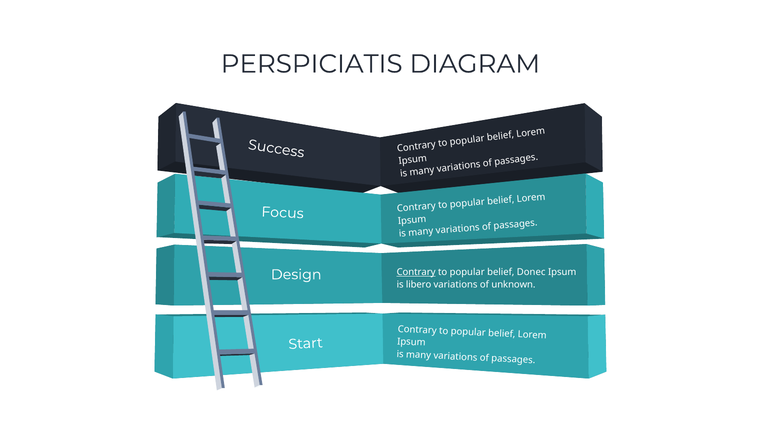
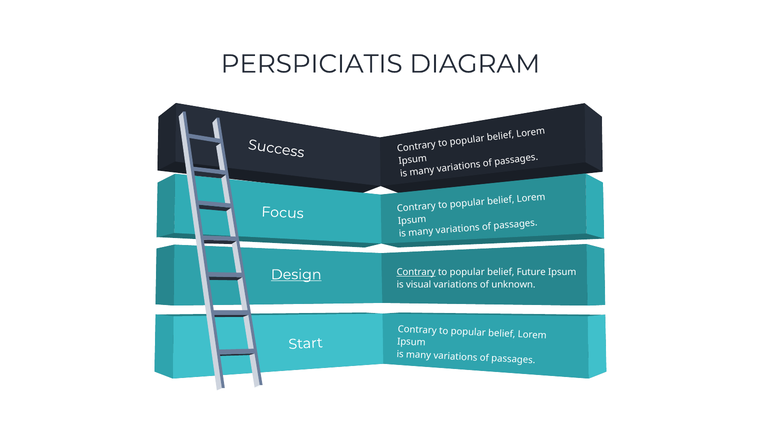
Donec: Donec -> Future (531, 272)
Design underline: none -> present (296, 275)
libero: libero -> visual (419, 285)
